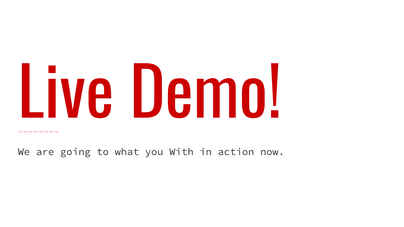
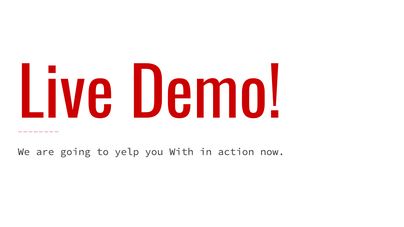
what: what -> yelp (127, 152)
